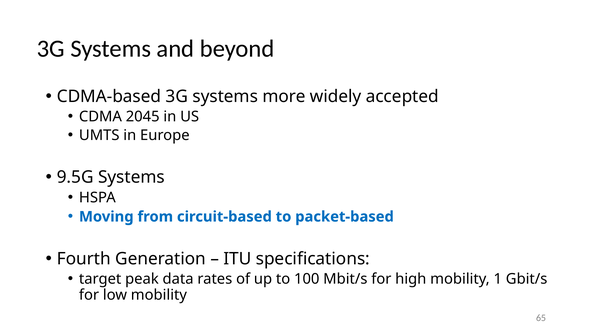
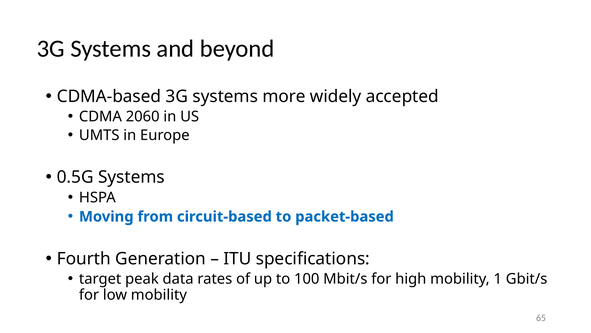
2045: 2045 -> 2060 (143, 116)
9.5G: 9.5G -> 0.5G (75, 177)
